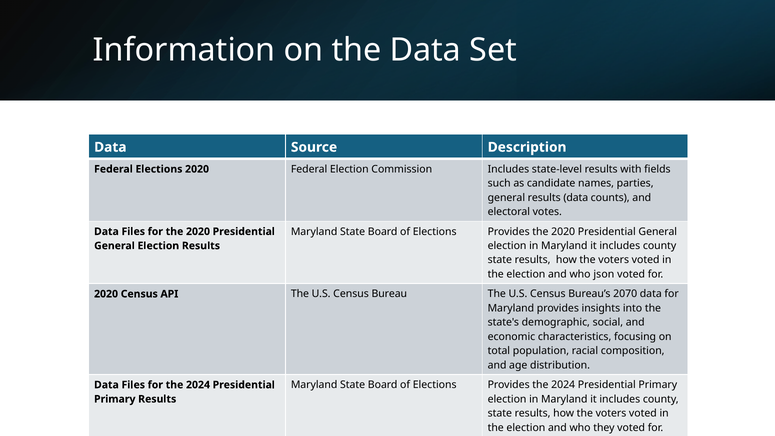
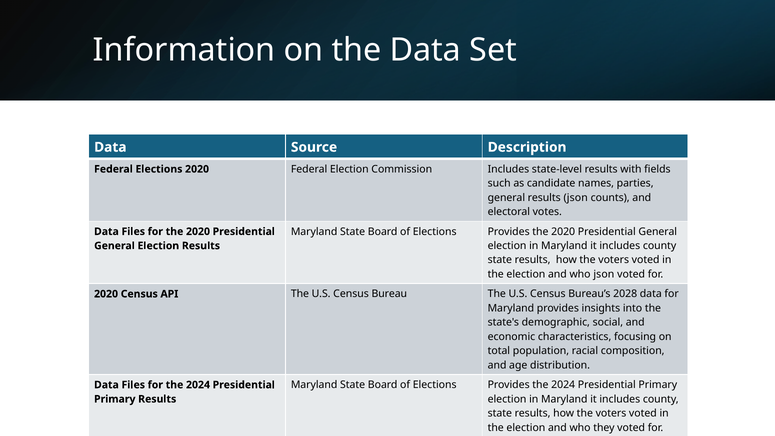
results data: data -> json (576, 198)
2070: 2070 -> 2028 (625, 294)
